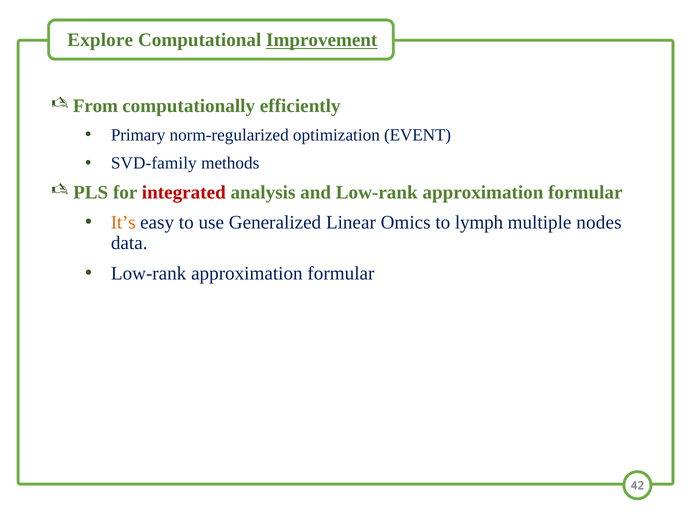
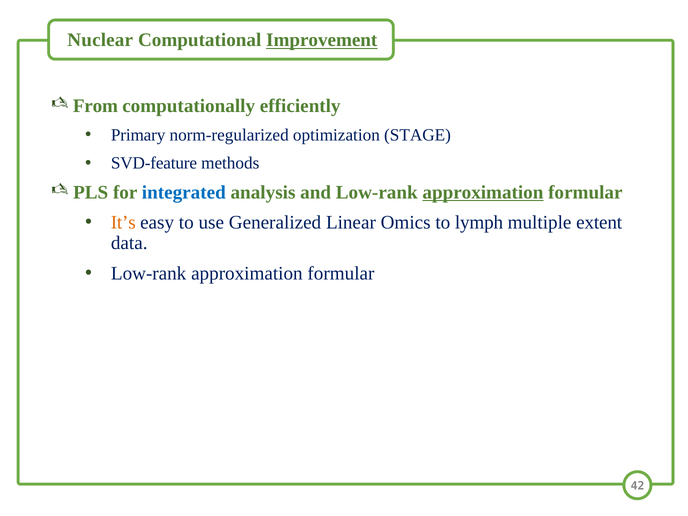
Explore: Explore -> Nuclear (100, 40)
EVENT: EVENT -> STAGE (418, 135)
SVD-family: SVD-family -> SVD-feature (154, 163)
integrated colour: red -> blue (184, 192)
approximation underline: none -> present (483, 192)
nodes: nodes -> extent (599, 222)
